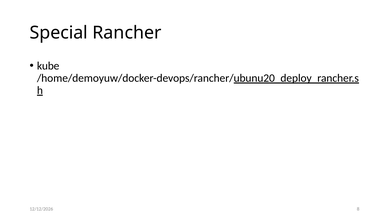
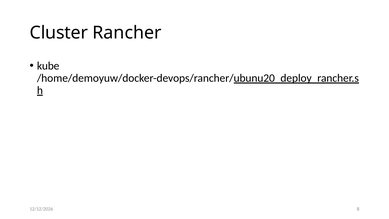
Special: Special -> Cluster (59, 33)
